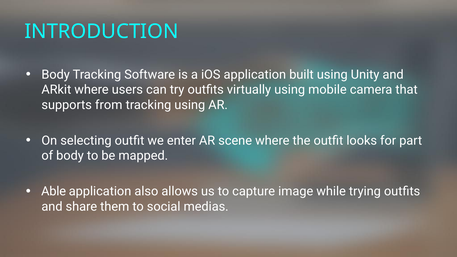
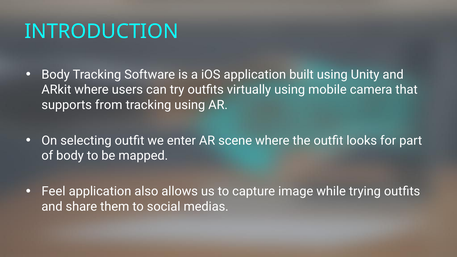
Able: Able -> Feel (53, 191)
